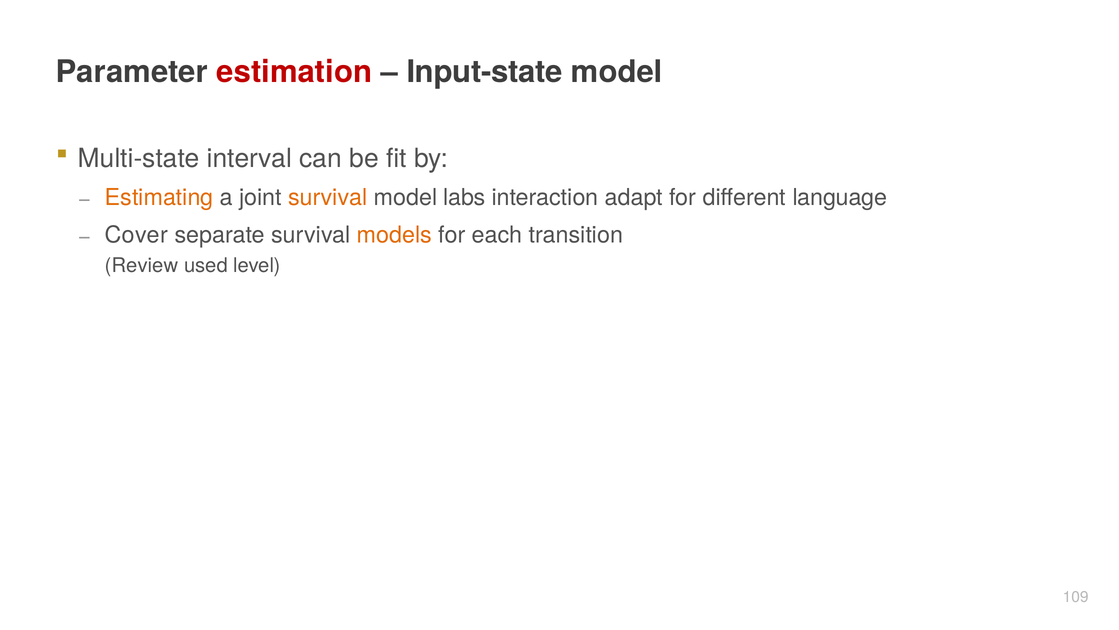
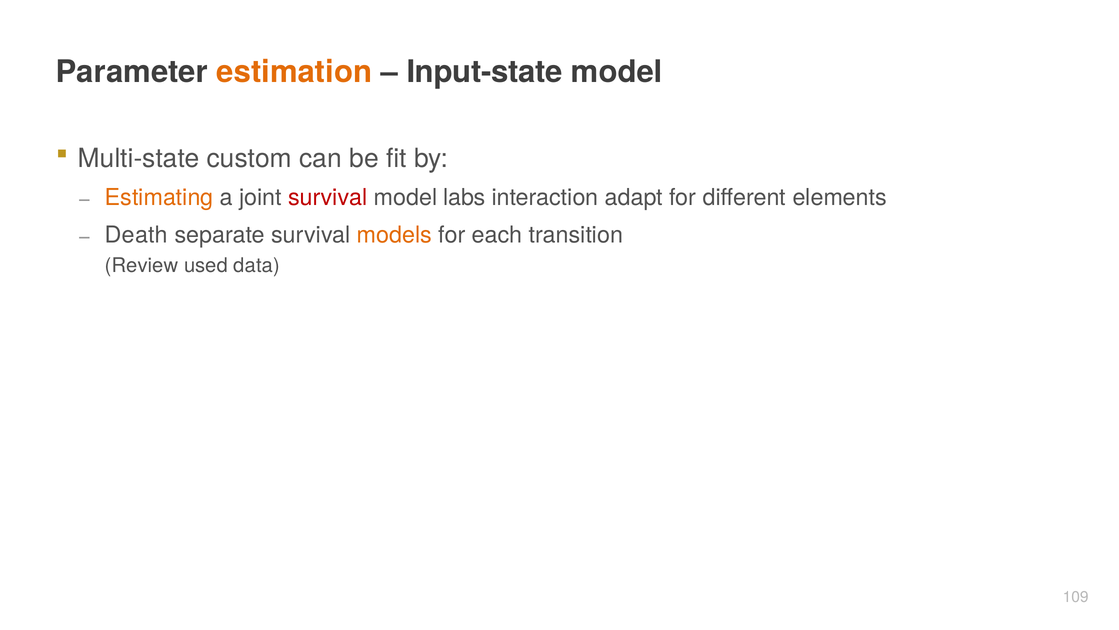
estimation colour: red -> orange (294, 72)
interval: interval -> custom (249, 159)
survival colour: orange -> red (328, 198)
language: language -> elements (840, 198)
Cover: Cover -> Death (136, 235)
level: level -> data (257, 265)
